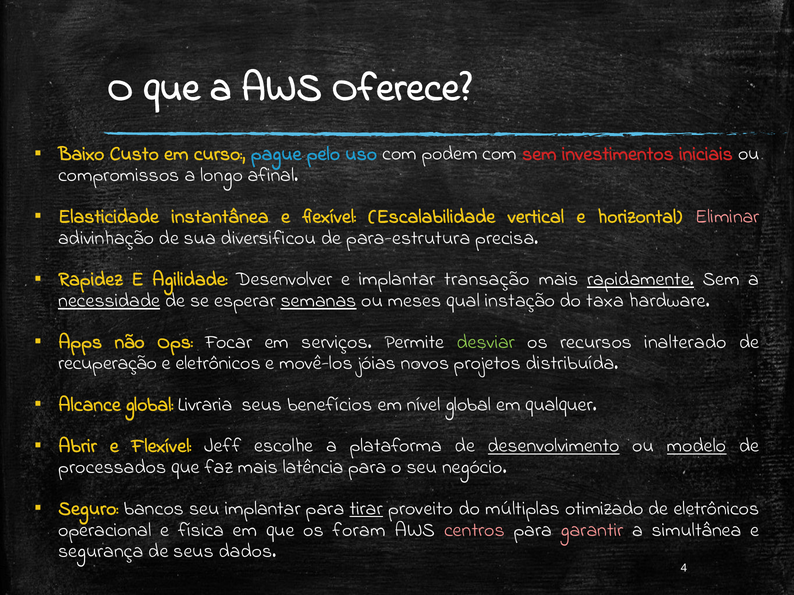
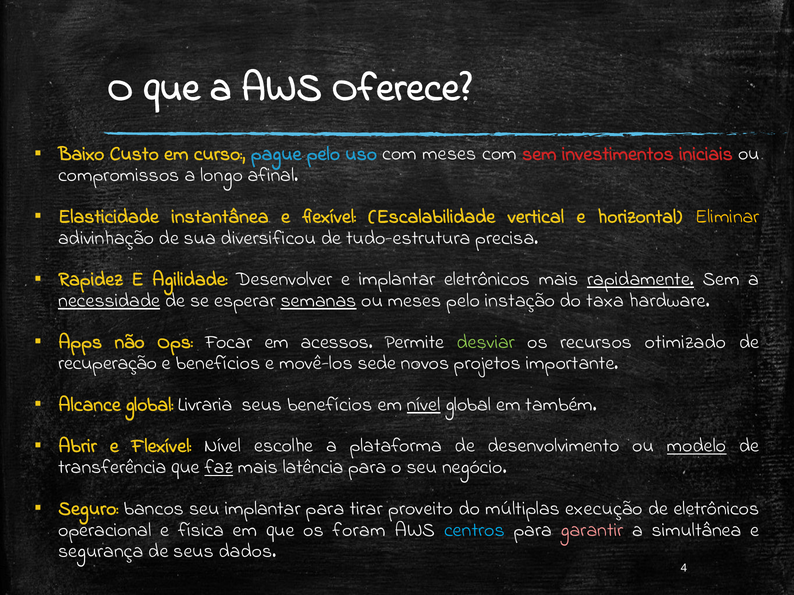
com podem: podem -> meses (449, 154)
Eliminar colour: pink -> yellow (727, 216)
para-estrutura: para-estrutura -> tudo-estrutura (408, 238)
implantar transação: transação -> eletrônicos (487, 279)
meses qual: qual -> pelo (463, 300)
serviços: serviços -> acessos (337, 342)
inalterado: inalterado -> otimizado (685, 342)
e eletrônicos: eletrônicos -> benefícios (218, 363)
jóias: jóias -> sede (377, 363)
distribuída: distribuída -> importante (572, 363)
nível underline: none -> present (424, 404)
qualquer: qualquer -> também (561, 404)
Flexível Jeff: Jeff -> Nível (223, 446)
desenvolvimento underline: present -> none (554, 446)
processados: processados -> transferência (112, 467)
faz underline: none -> present (219, 467)
tirar underline: present -> none (366, 509)
otimizado: otimizado -> execução (604, 509)
centros colour: pink -> light blue (474, 530)
